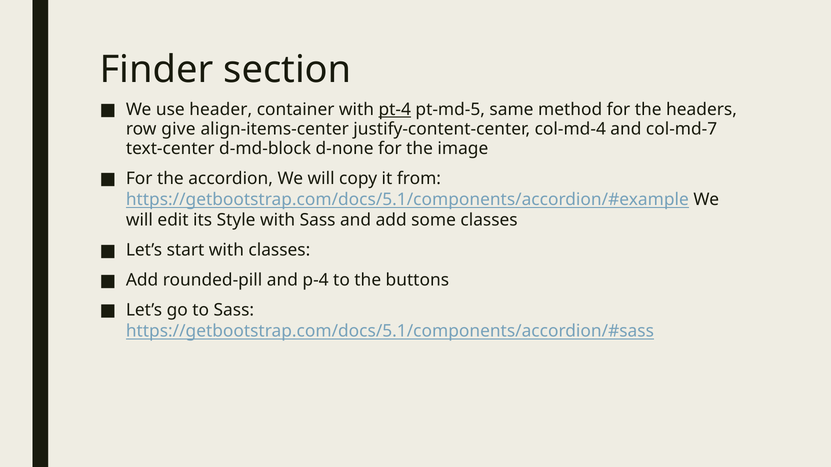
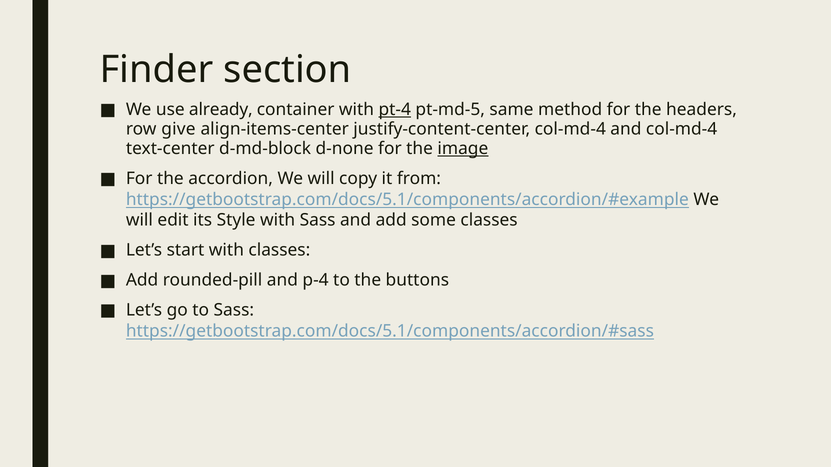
header: header -> already (221, 110)
and col-md-7: col-md-7 -> col-md-4 (682, 129)
image underline: none -> present (463, 149)
